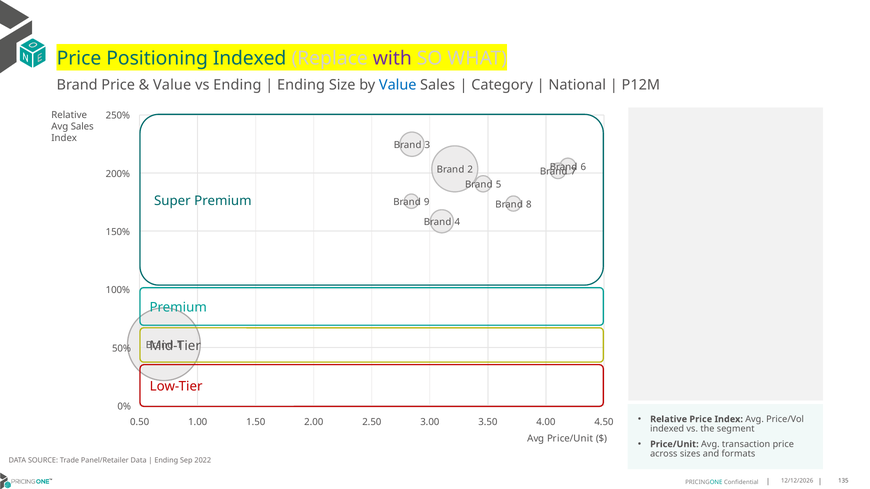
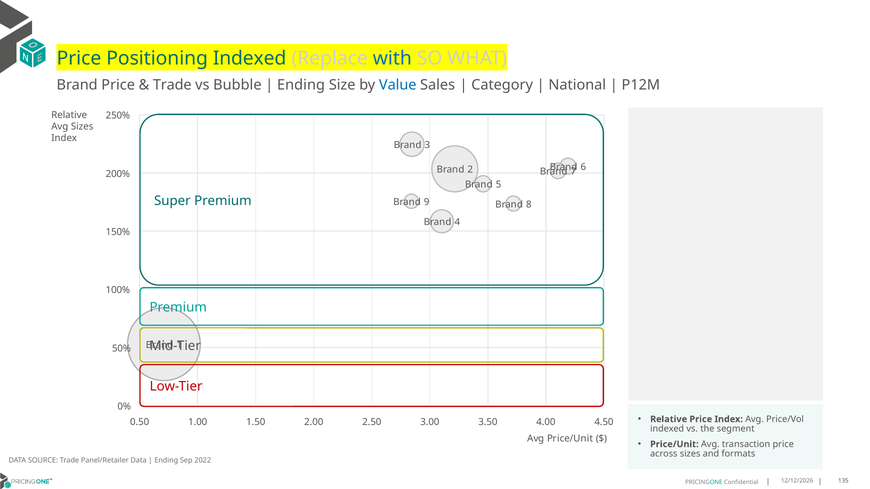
with colour: purple -> blue (392, 58)
Value: Value -> Trade (172, 85)
vs Ending: Ending -> Bubble (237, 85)
Avg Sales: Sales -> Sizes (82, 127)
